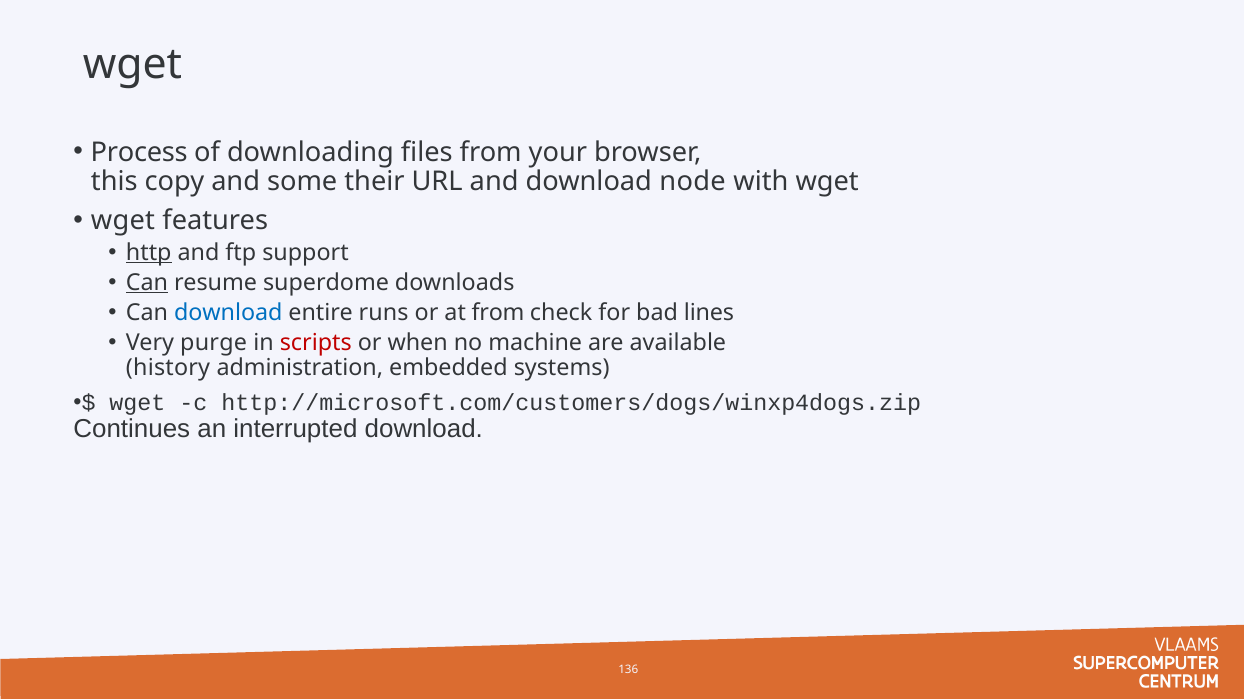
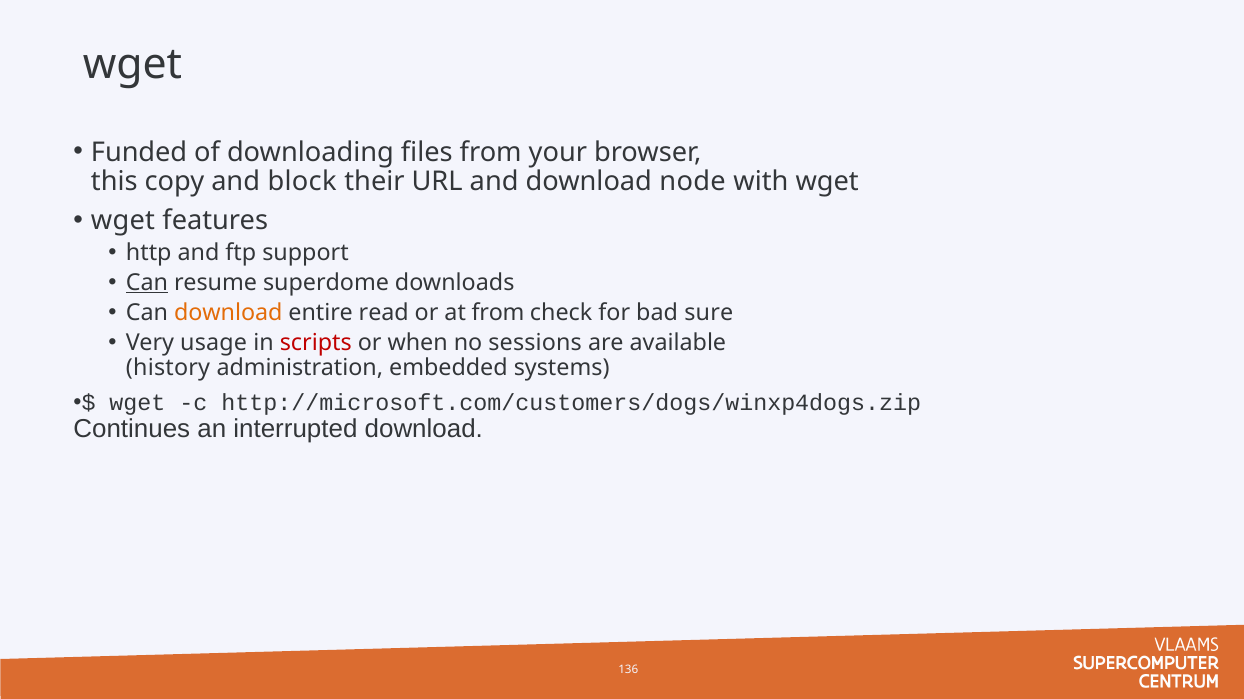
Process: Process -> Funded (139, 152)
some: some -> block (302, 182)
http underline: present -> none (149, 253)
download colour: blue -> orange (228, 313)
runs: runs -> read (384, 313)
lines: lines -> sure (709, 313)
purge: purge -> usage (214, 343)
machine: machine -> sessions (535, 343)
